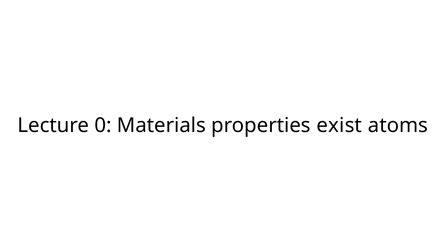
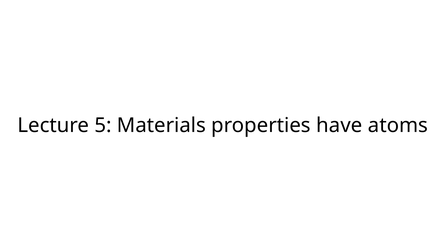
0: 0 -> 5 (103, 125)
exist: exist -> have (339, 125)
